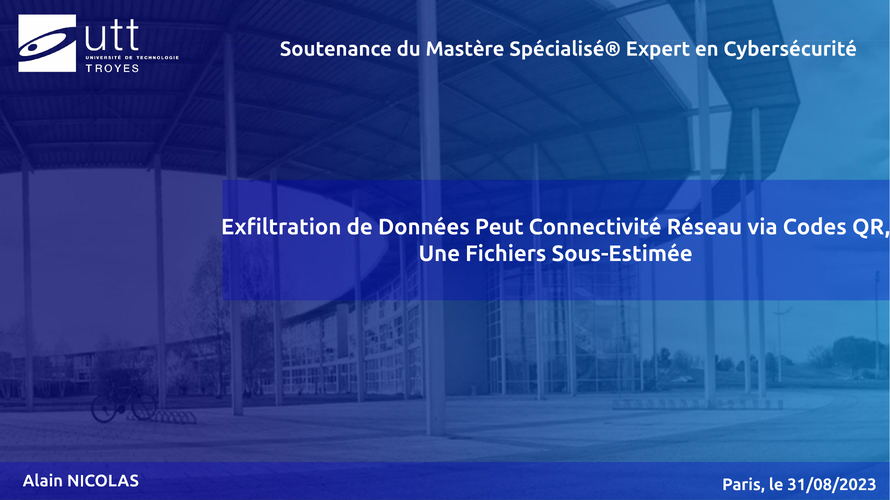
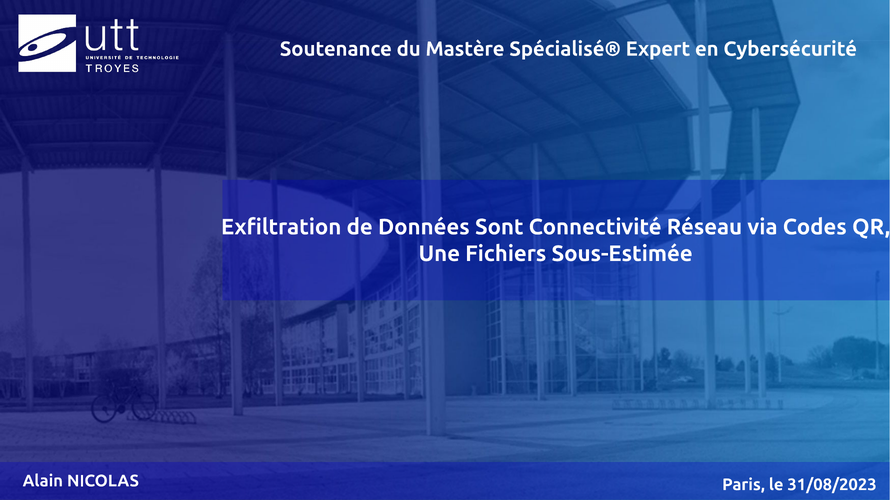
Peut: Peut -> Sont (499, 227)
